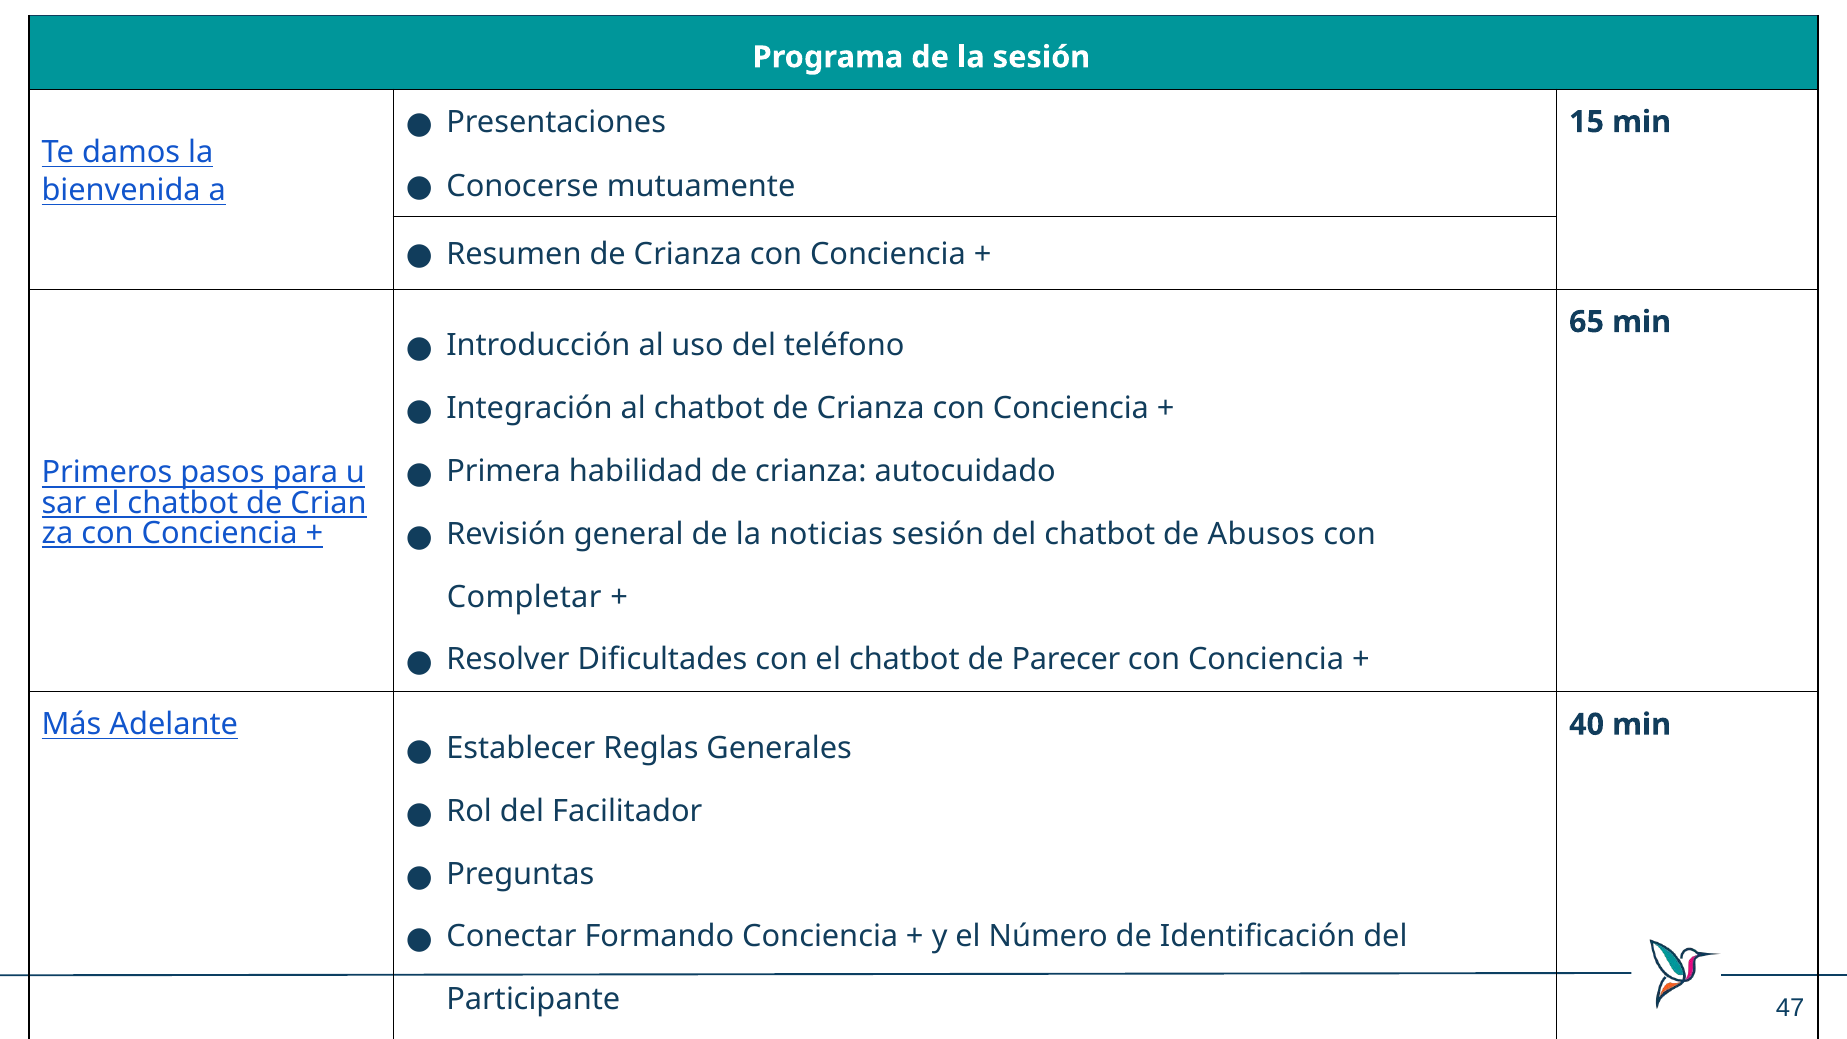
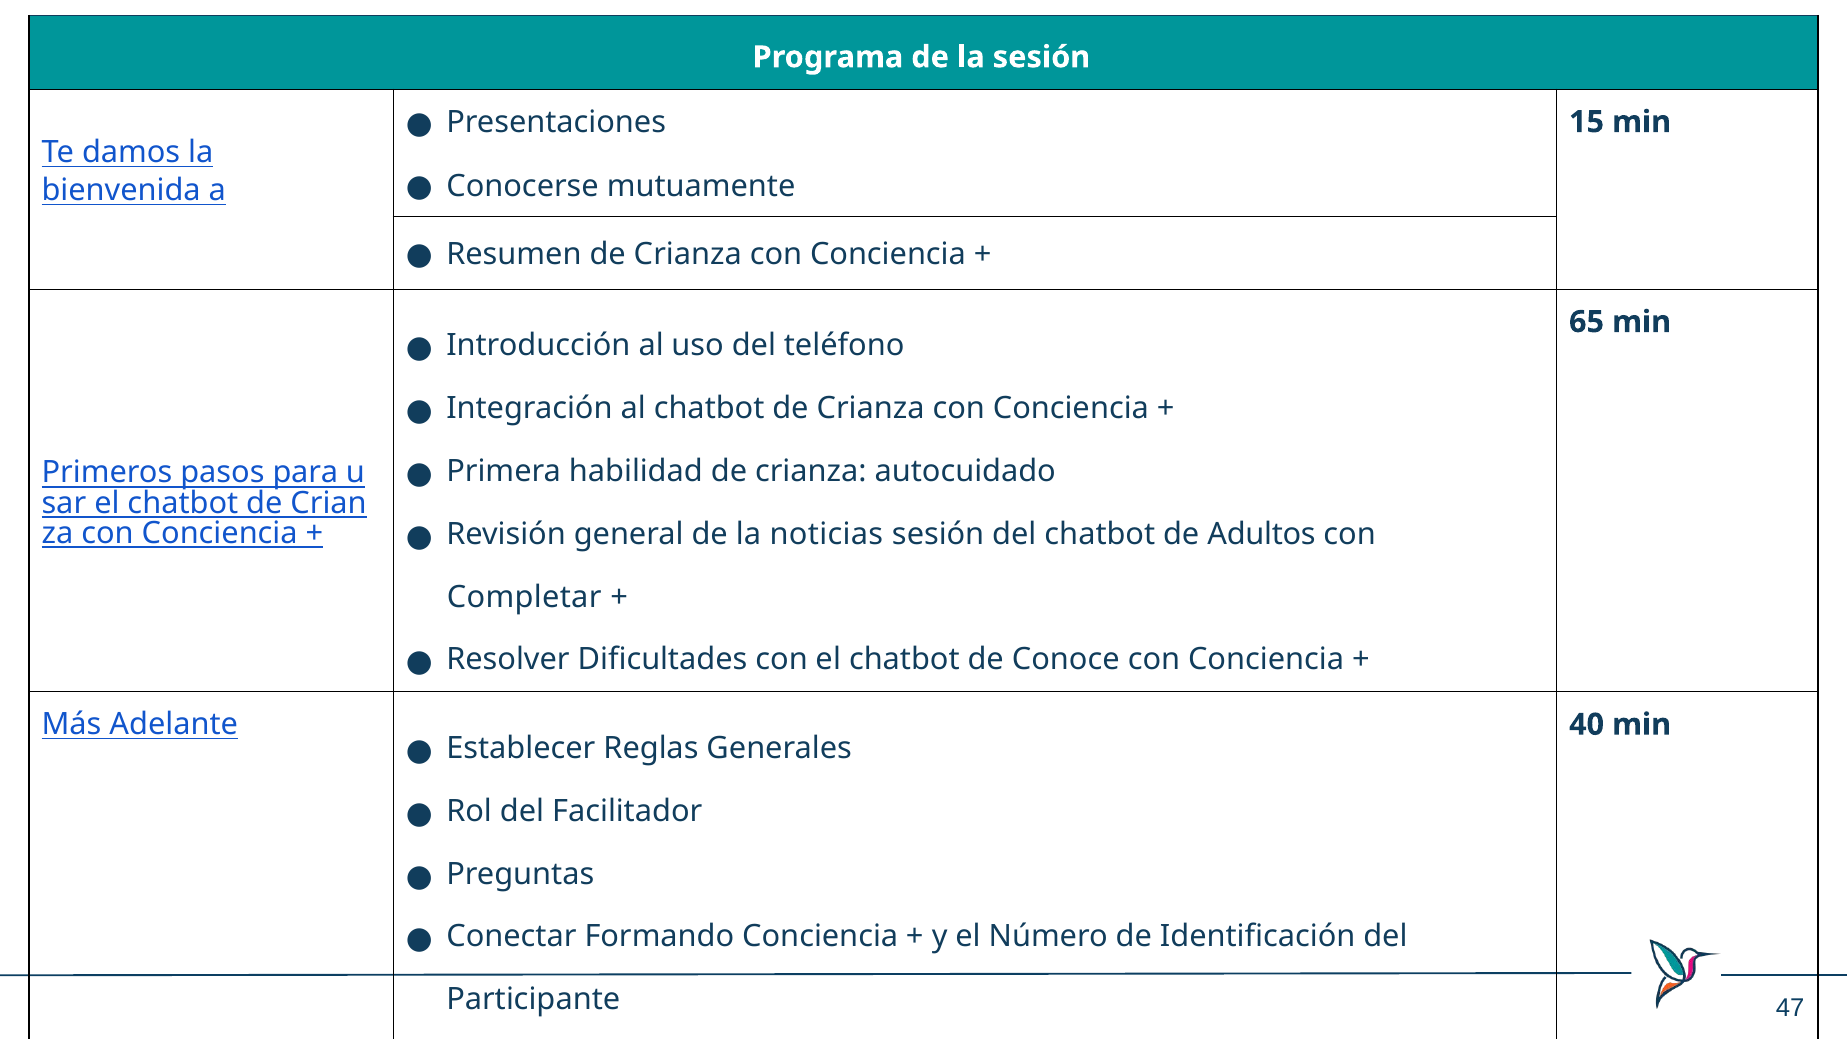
Abusos: Abusos -> Adultos (1262, 534)
Parecer: Parecer -> Conoce (1066, 660)
